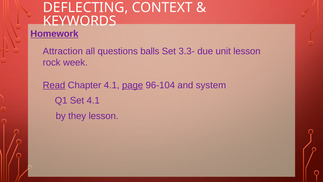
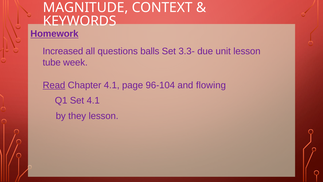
DEFLECTING: DEFLECTING -> MAGNITUDE (86, 8)
Attraction: Attraction -> Increased (63, 51)
rock: rock -> tube (52, 62)
page underline: present -> none (133, 85)
system: system -> flowing (211, 85)
